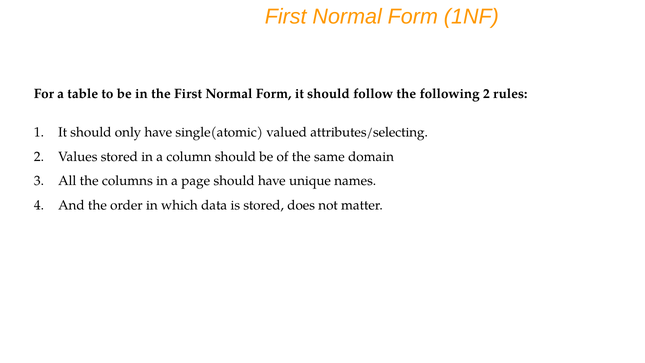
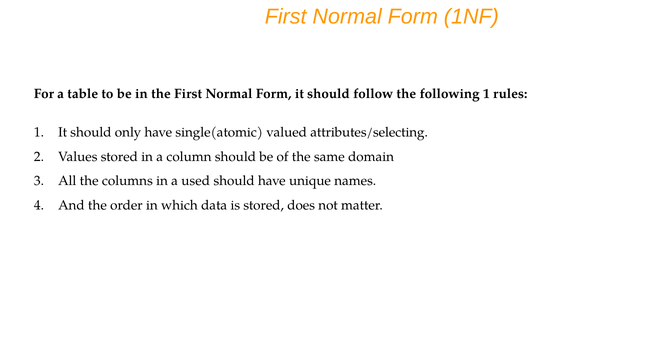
following 2: 2 -> 1 (486, 94)
page: page -> used (196, 181)
